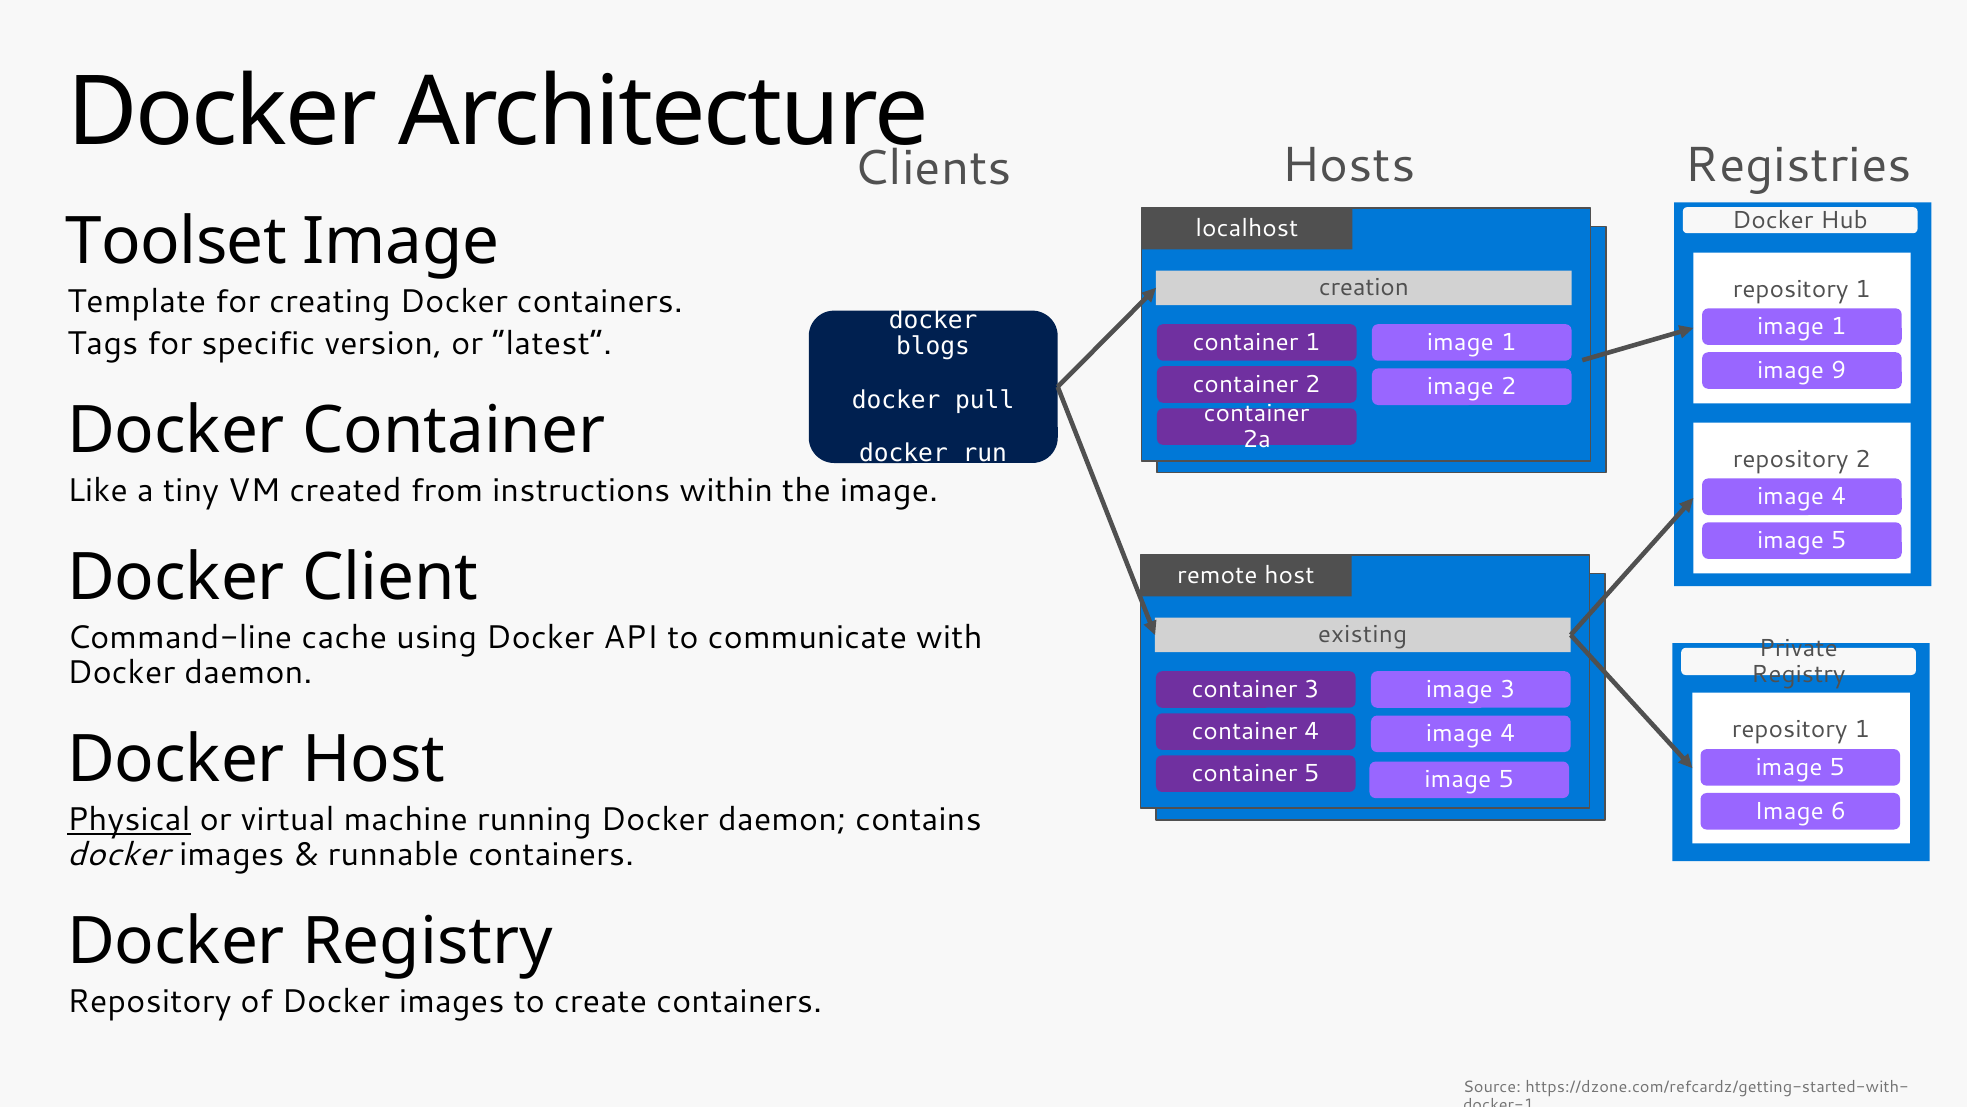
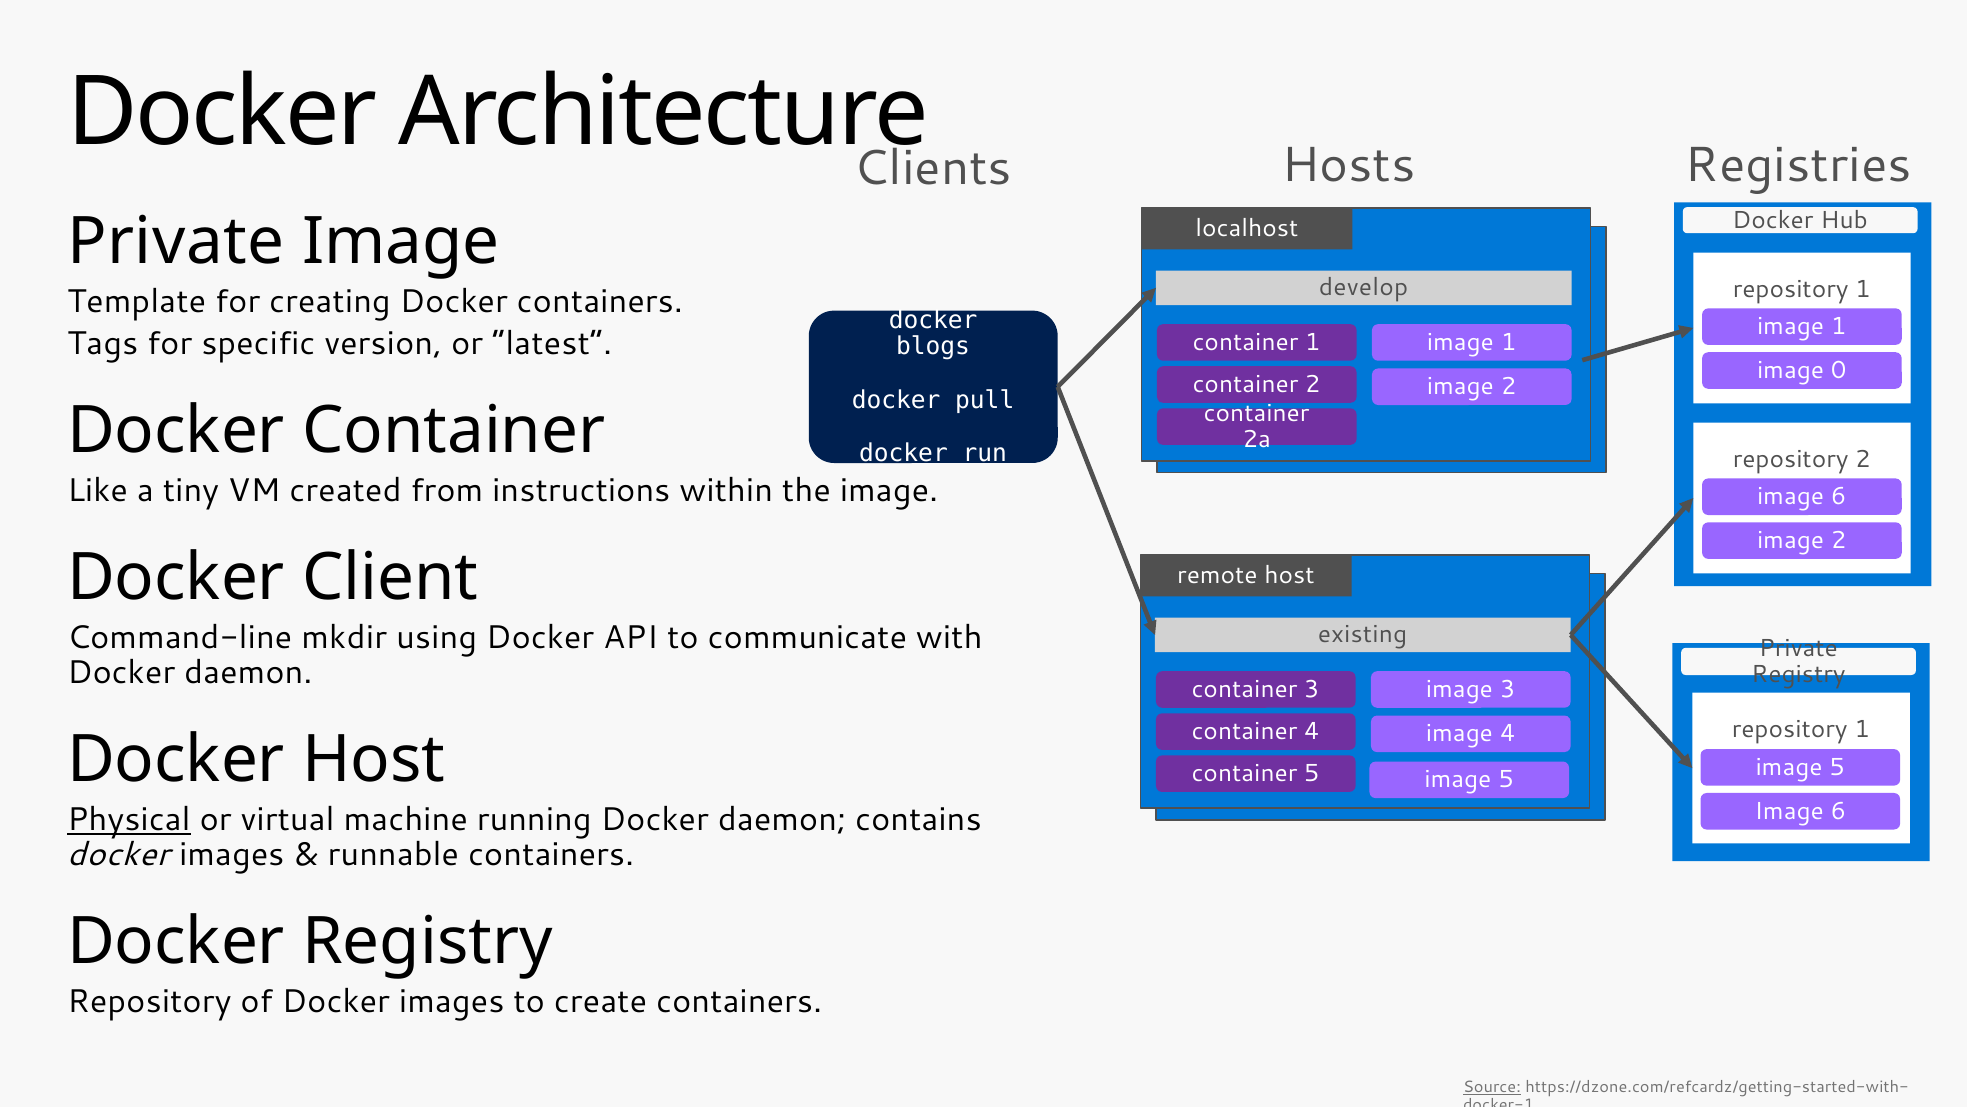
Toolset: Toolset -> Private (176, 242)
creation: creation -> develop (1364, 288)
9: 9 -> 0 (1839, 370)
4: 4 -> 6 (1839, 496)
5: 5 -> 2 (1839, 540)
cache: cache -> mkdir (344, 637)
Source underline: none -> present (1492, 1086)
